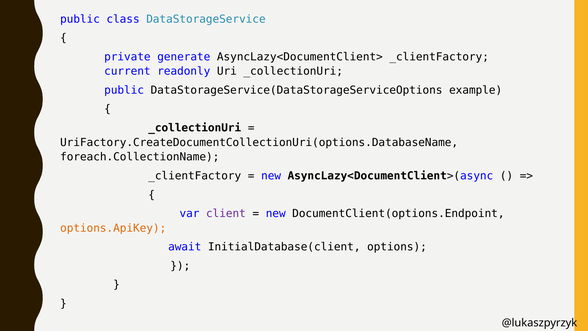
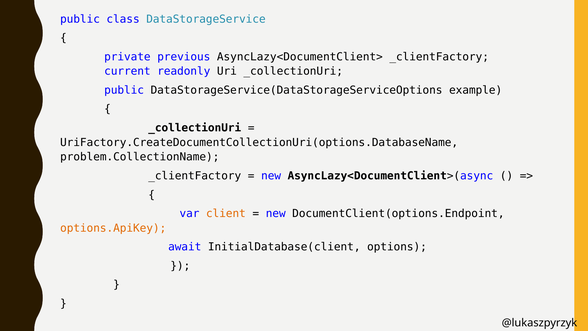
generate: generate -> previous (184, 57)
foreach.CollectionName: foreach.CollectionName -> problem.CollectionName (140, 157)
client colour: purple -> orange (226, 213)
